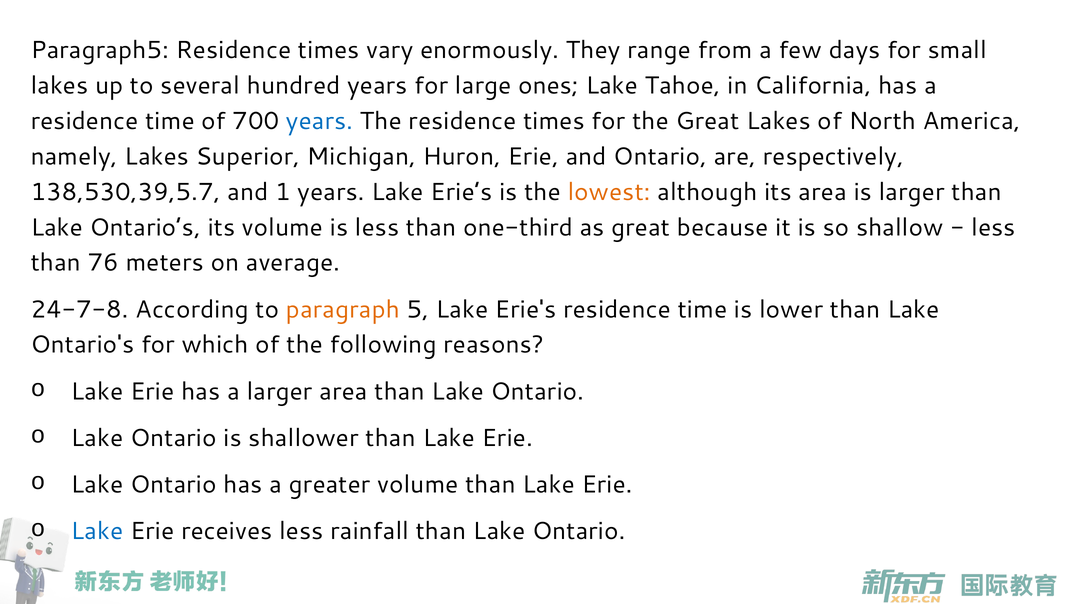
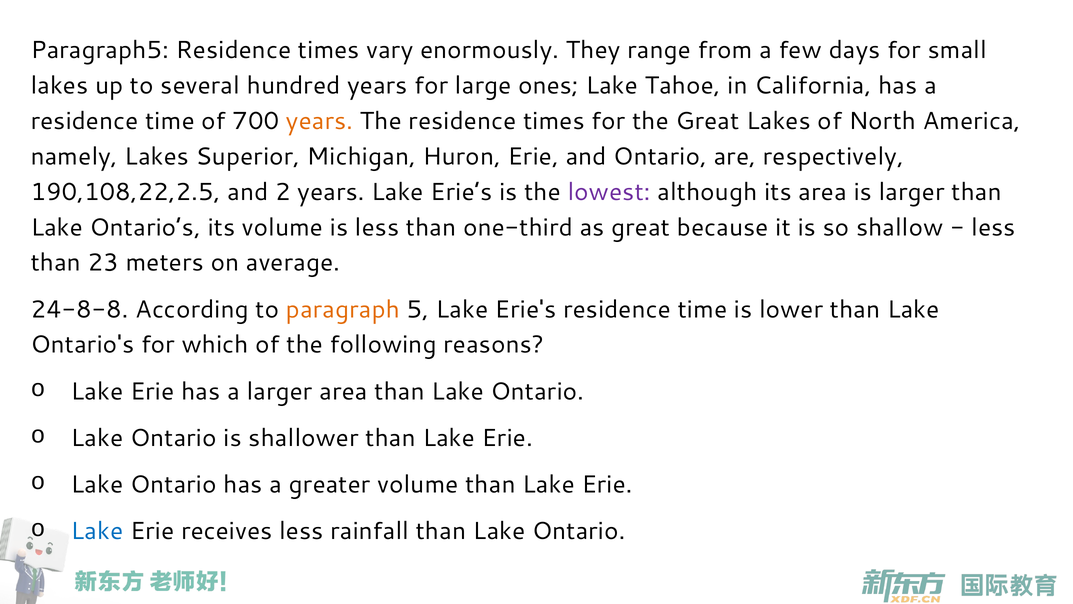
years colour: blue -> orange (319, 121)
138,530,39,5.7: 138,530,39,5.7 -> 190,108,22,2.5 (126, 192)
1: 1 -> 2 (283, 192)
lowest colour: orange -> purple (609, 192)
76: 76 -> 23 (103, 263)
24-7-8: 24-7-8 -> 24-8-8 (80, 309)
